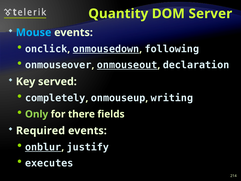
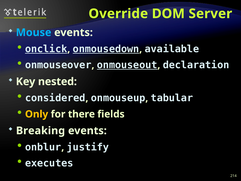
Quantity: Quantity -> Override (118, 14)
onclick underline: none -> present (46, 49)
following: following -> available (172, 49)
served: served -> nested (57, 81)
completely: completely -> considered (55, 98)
writing: writing -> tabular (172, 98)
Only colour: light green -> yellow (37, 114)
Required: Required -> Breaking (41, 131)
onblur underline: present -> none (43, 147)
